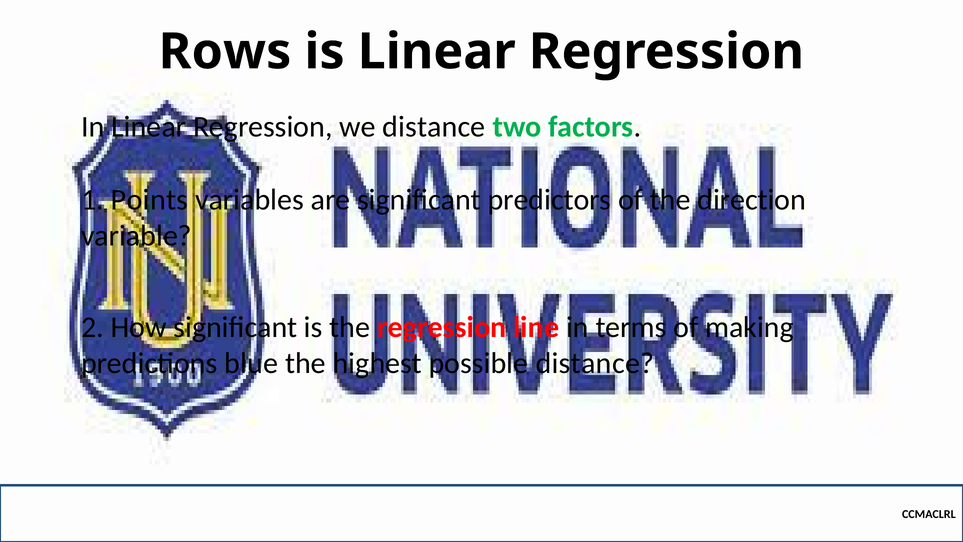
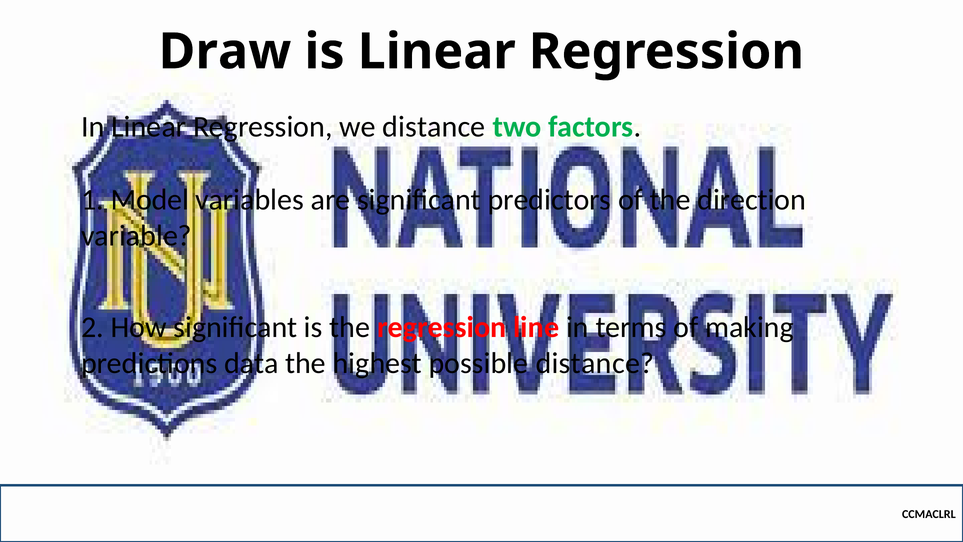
Rows: Rows -> Draw (225, 52)
Points: Points -> Model (150, 200)
blue: blue -> data (251, 363)
